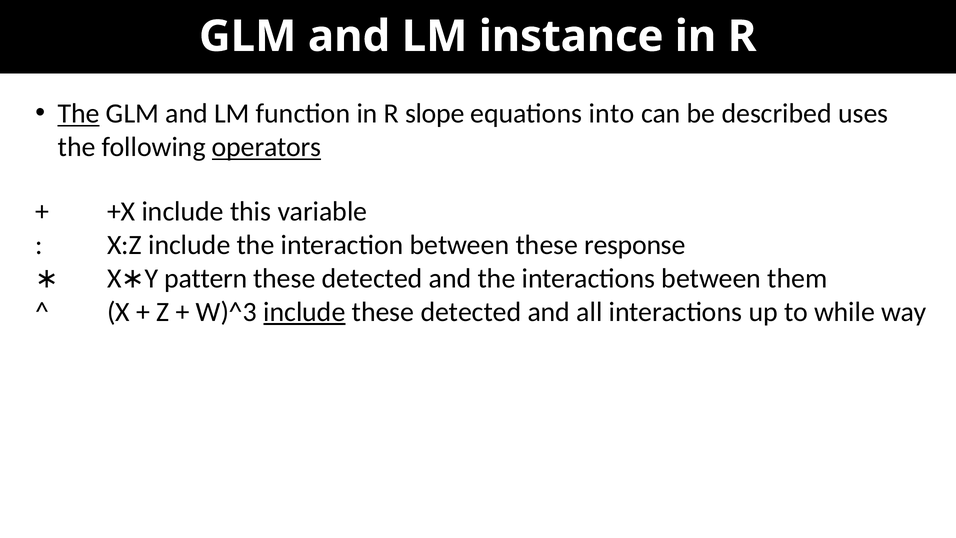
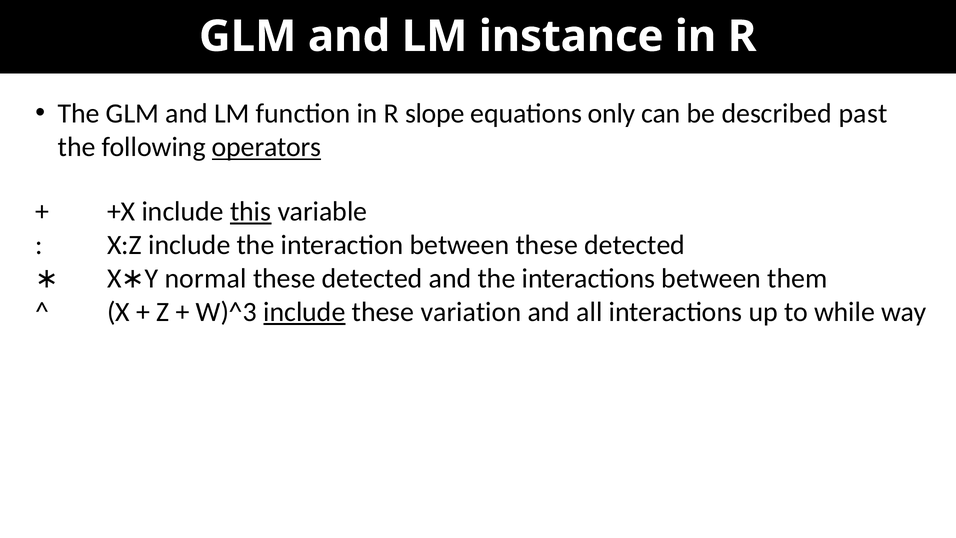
The underline: present -> none (79, 114)
into: into -> only (612, 114)
uses: uses -> past (863, 114)
this underline: none -> present (251, 211)
between these response: response -> detected (635, 245)
pattern: pattern -> normal (206, 278)
detected: detected -> variation (471, 312)
